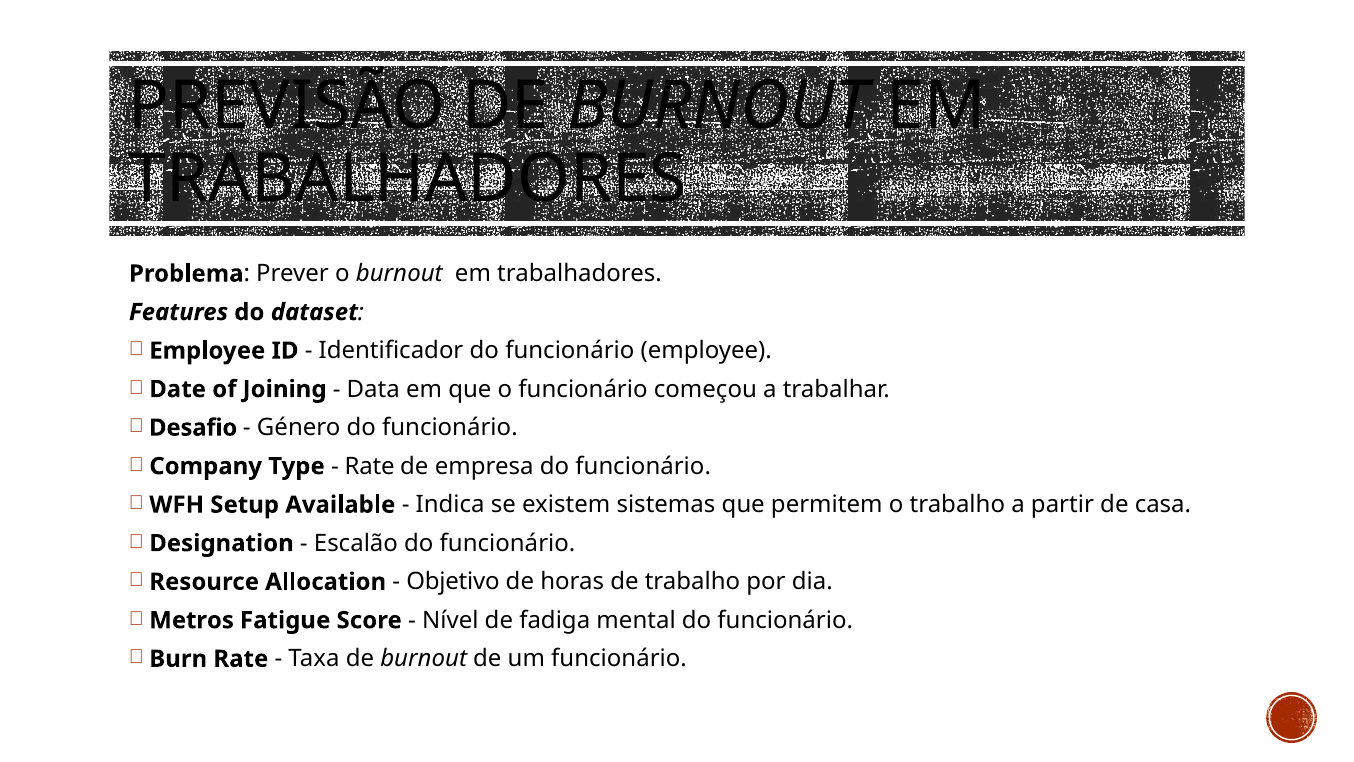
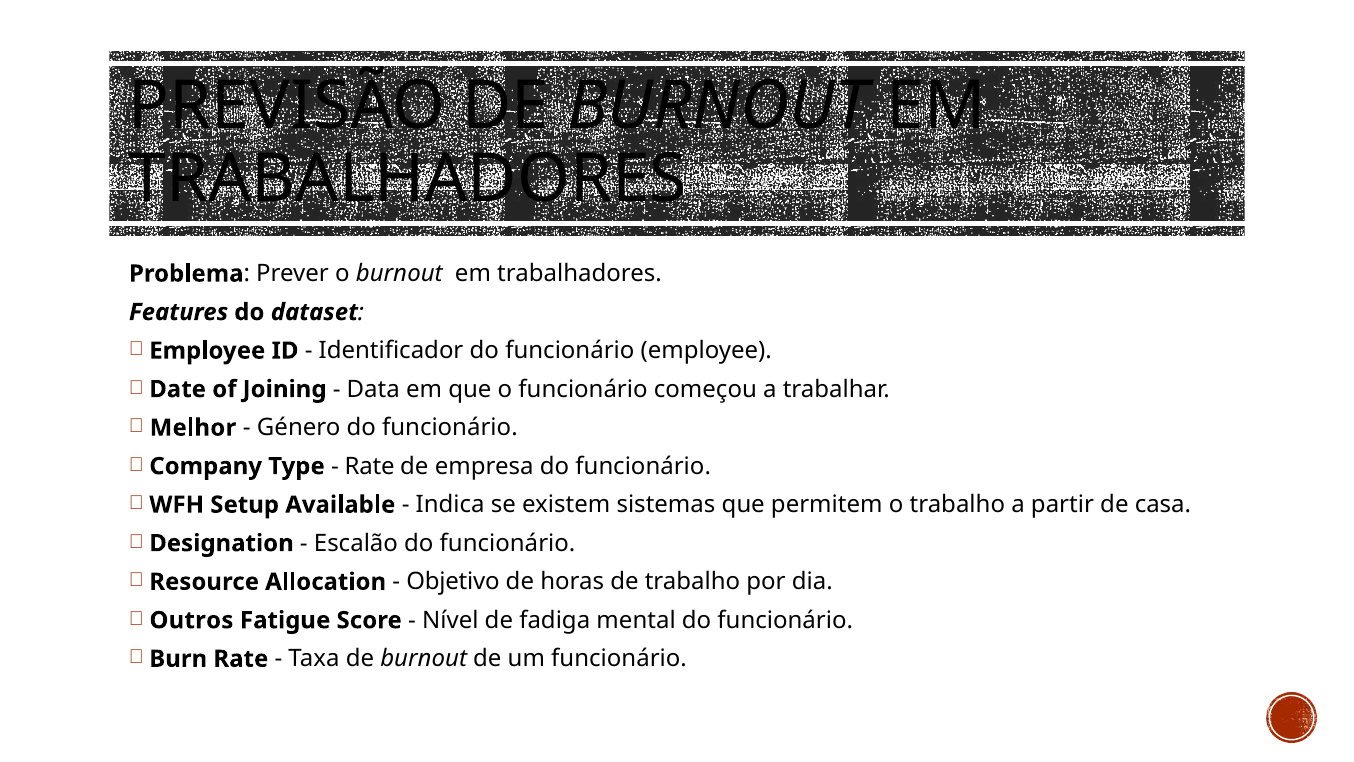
Desafio: Desafio -> Melhor (193, 428)
Metros: Metros -> Outros (191, 620)
